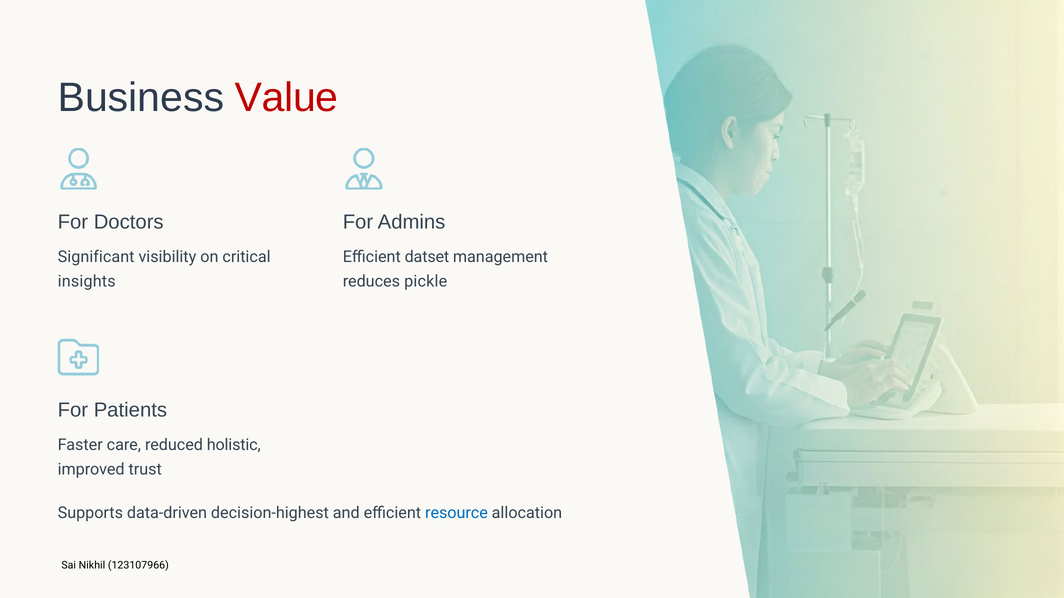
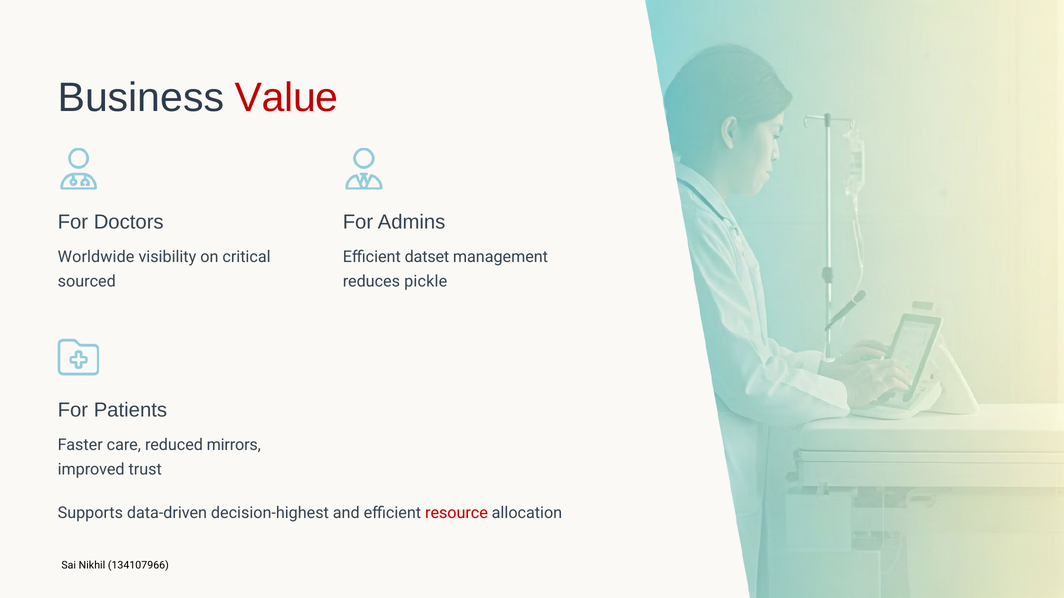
Significant: Significant -> Worldwide (96, 257)
insights: insights -> sourced (87, 282)
holistic: holistic -> mirrors (234, 445)
resource colour: blue -> red (456, 513)
123107966: 123107966 -> 134107966 (138, 566)
